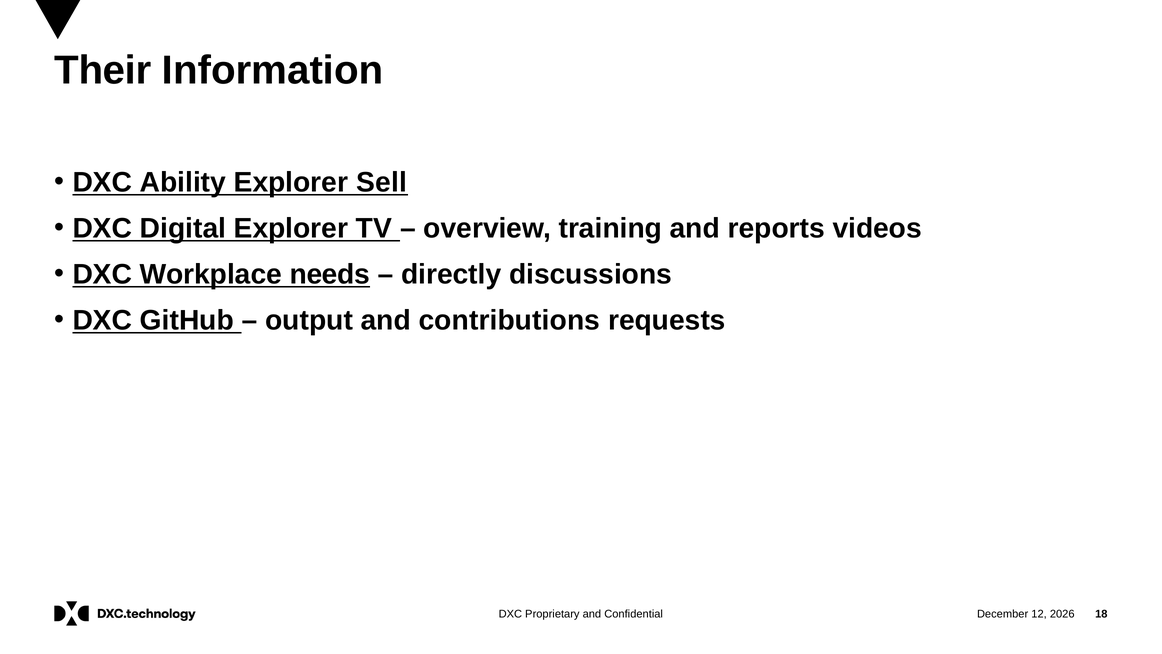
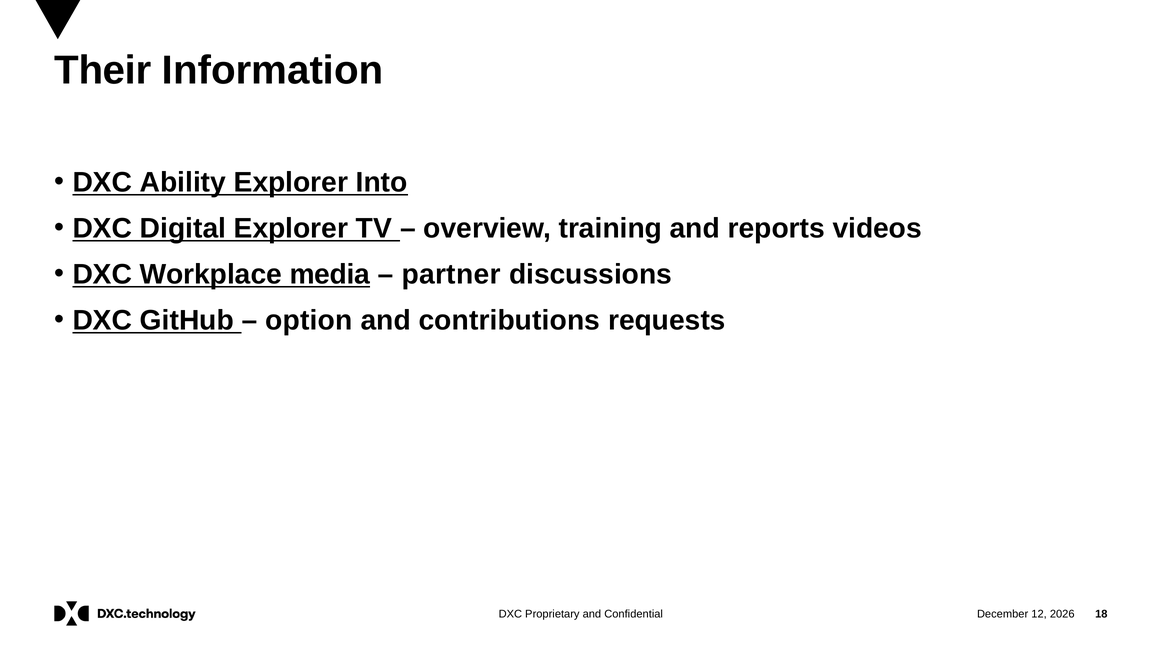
Sell: Sell -> Into (382, 182)
needs: needs -> media (330, 274)
directly: directly -> partner (451, 274)
output: output -> option (309, 320)
